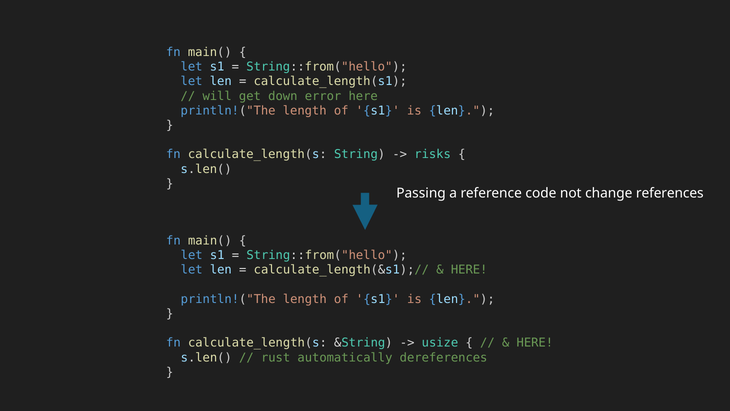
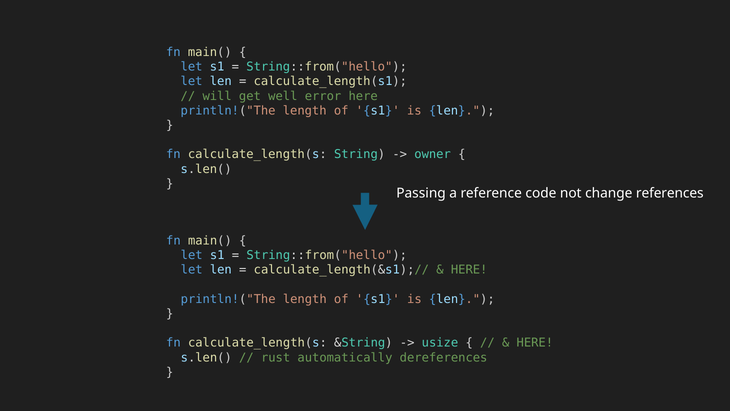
down: down -> well (283, 96)
risks: risks -> owner (433, 154)
